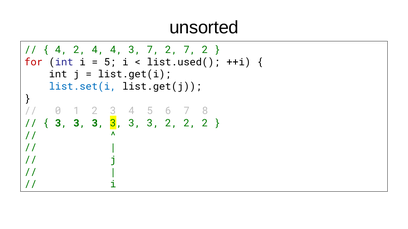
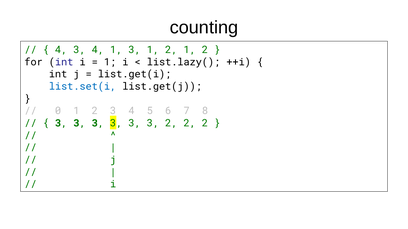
unsorted: unsorted -> counting (204, 28)
4 2: 2 -> 3 (79, 50)
4 4: 4 -> 1 (116, 50)
3 7: 7 -> 1 (153, 50)
2 7: 7 -> 1 (190, 50)
for colour: red -> black (34, 62)
5: 5 -> 1 (110, 62)
list.used(: list.used( -> list.lazy( (184, 62)
